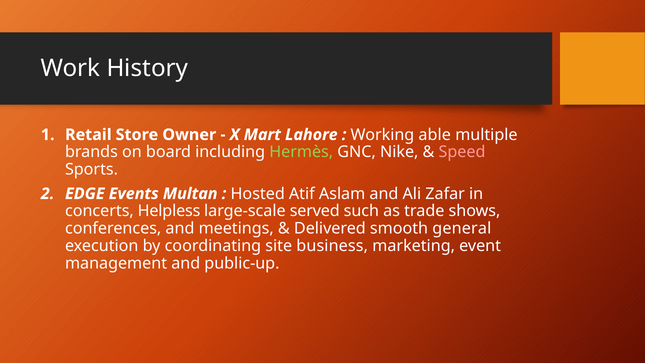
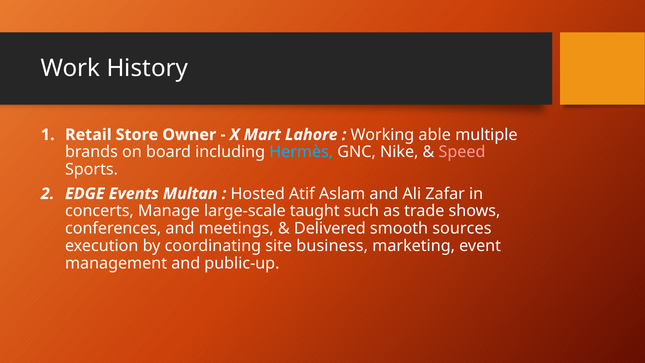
Hermès colour: light green -> light blue (301, 152)
Helpless: Helpless -> Manage (169, 211)
served: served -> taught (315, 211)
general: general -> sources (462, 228)
